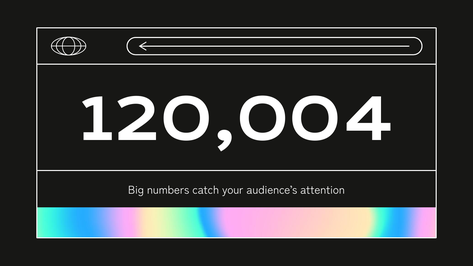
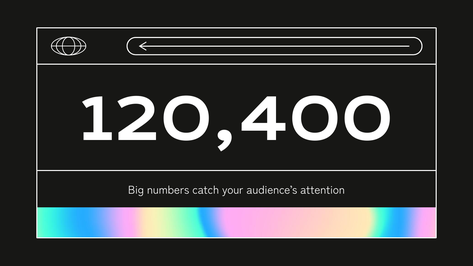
120,004: 120,004 -> 120,400 (236, 121)
